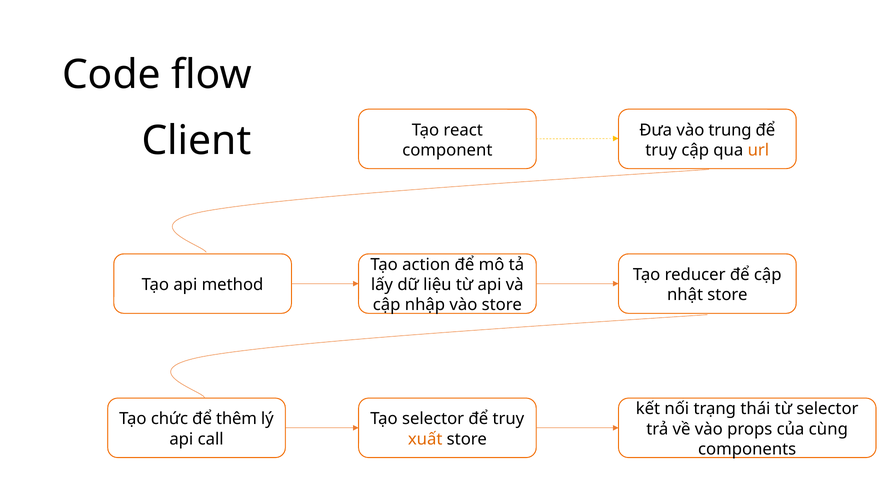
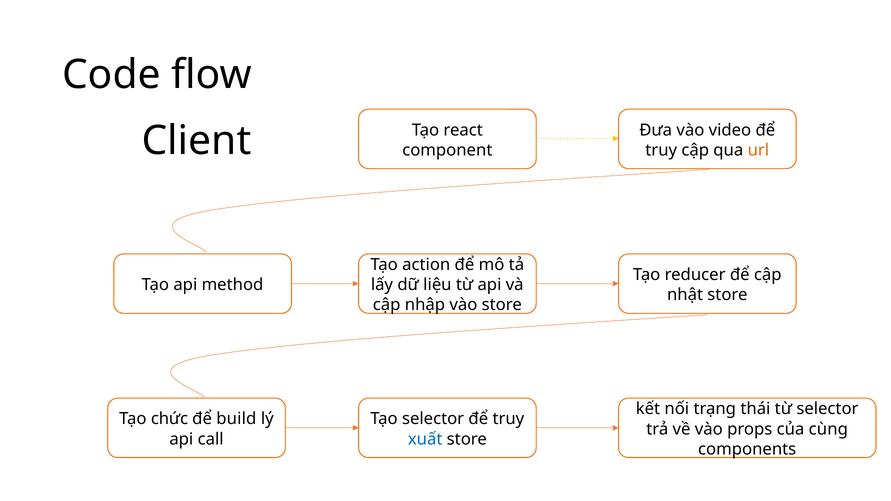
trung: trung -> video (730, 130)
thêm: thêm -> build (236, 419)
xuất colour: orange -> blue (425, 439)
